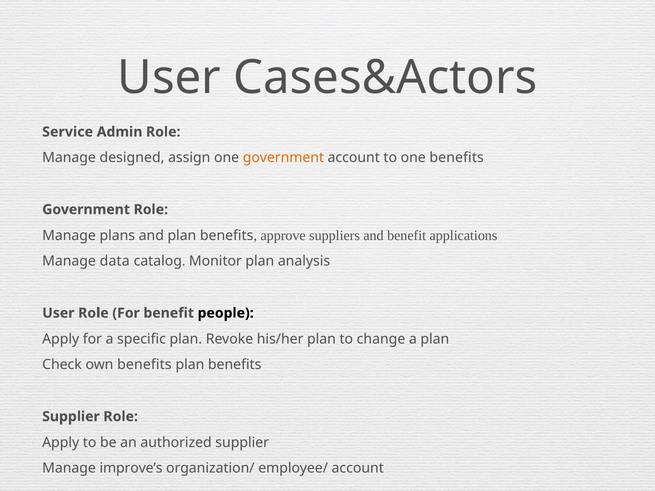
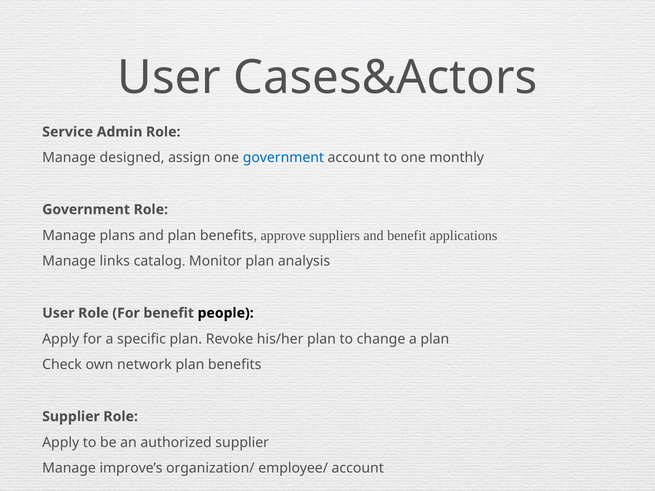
government colour: orange -> blue (283, 158)
one benefits: benefits -> monthly (457, 158)
data: data -> links (115, 261)
own benefits: benefits -> network (144, 365)
